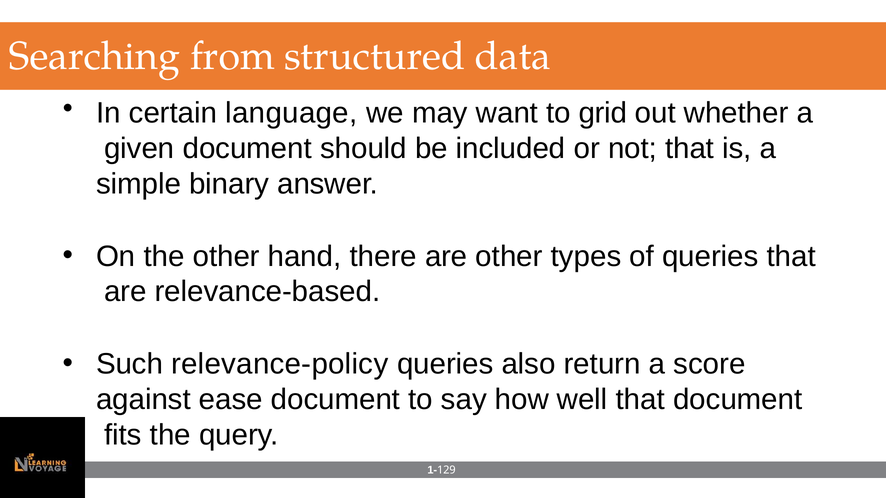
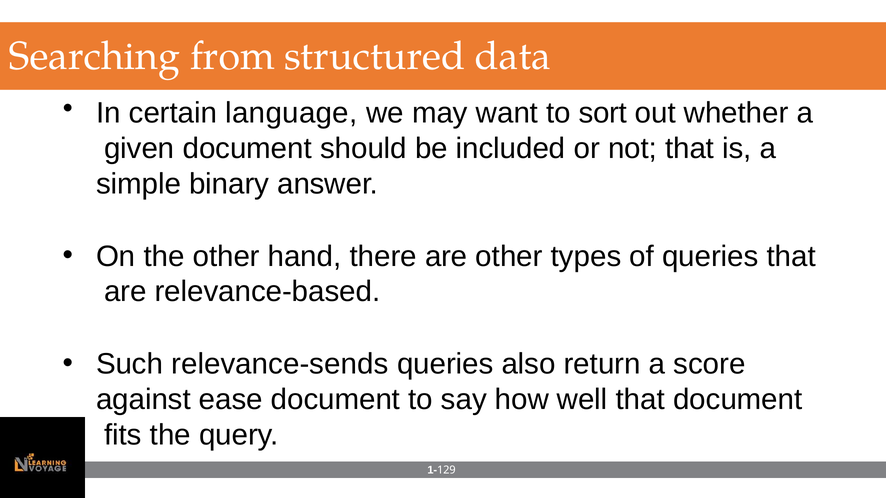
grid: grid -> sort (603, 113)
relevance-policy: relevance-policy -> relevance-sends (280, 364)
